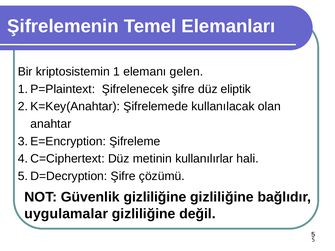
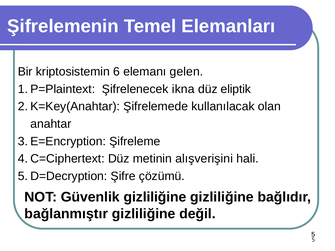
1: 1 -> 6 (117, 72)
Şifrelenecek şifre: şifre -> ikna (183, 89)
kullanılırlar: kullanılırlar -> alışverişini (204, 159)
uygulamalar: uygulamalar -> bağlanmıştır (66, 214)
